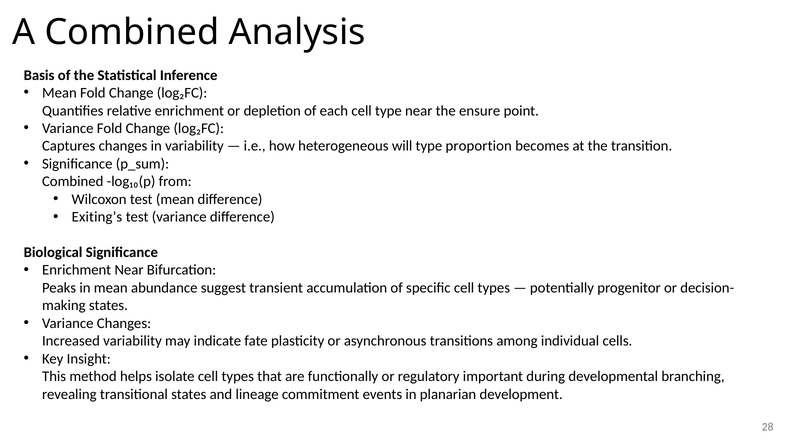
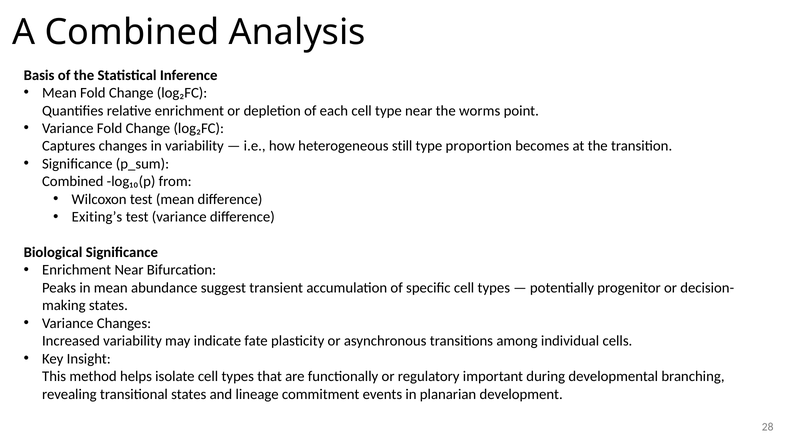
ensure: ensure -> worms (480, 111)
will: will -> still (402, 146)
